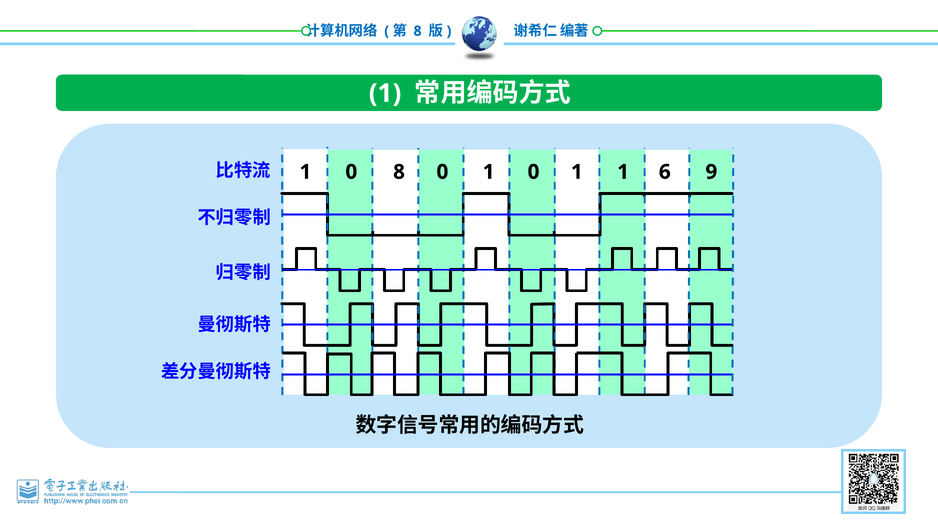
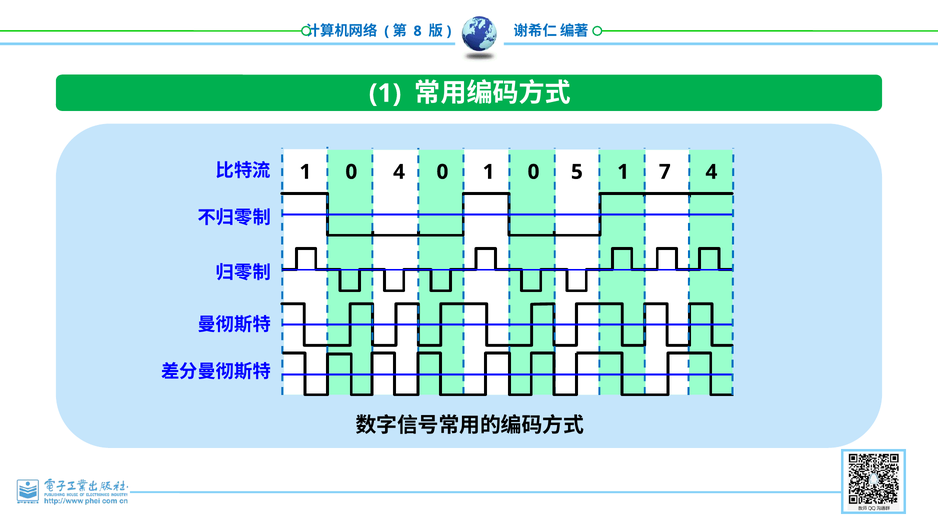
0 8: 8 -> 4 (399, 172)
0 1: 1 -> 5 (577, 172)
6: 6 -> 7 (665, 172)
1 9: 9 -> 4 (711, 172)
